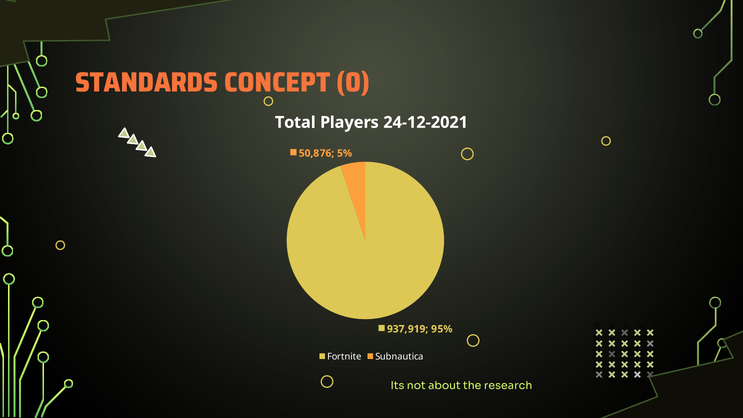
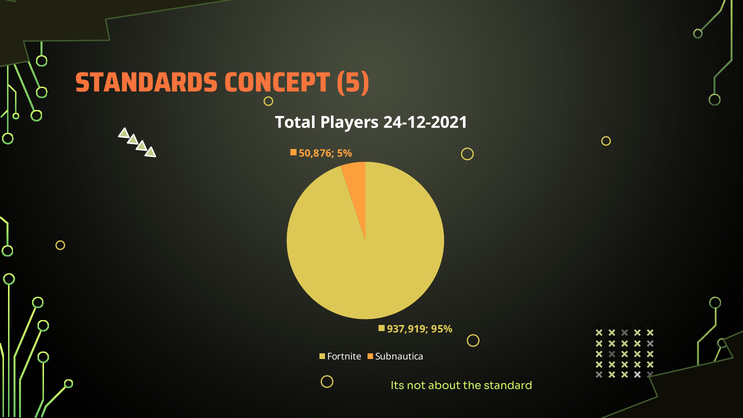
0: 0 -> 5 (353, 83)
research: research -> standard (508, 386)
